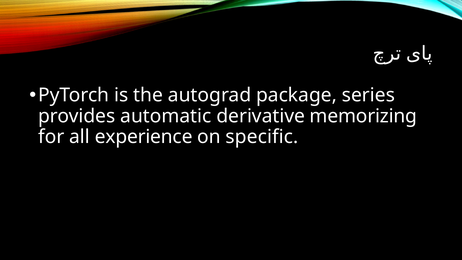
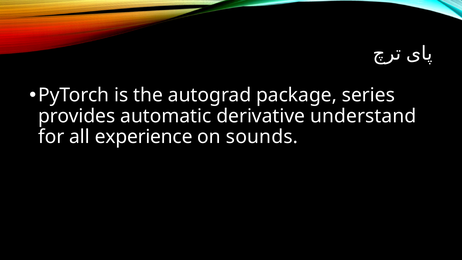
memorizing: memorizing -> understand (363, 116)
specific: specific -> sounds (262, 137)
